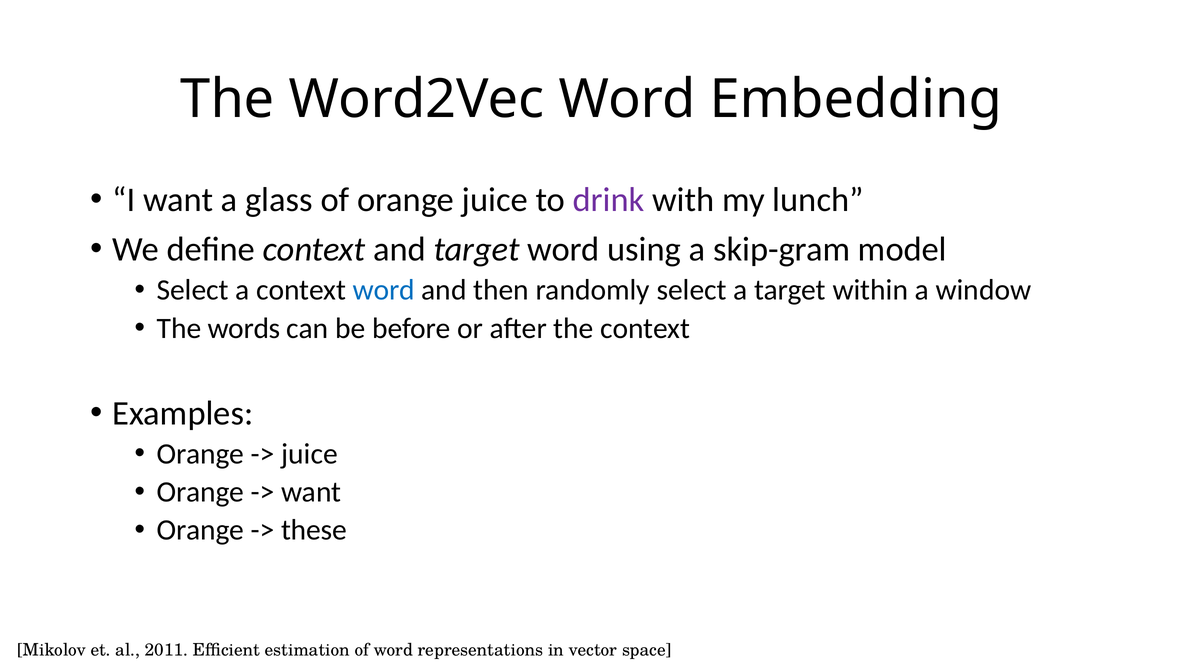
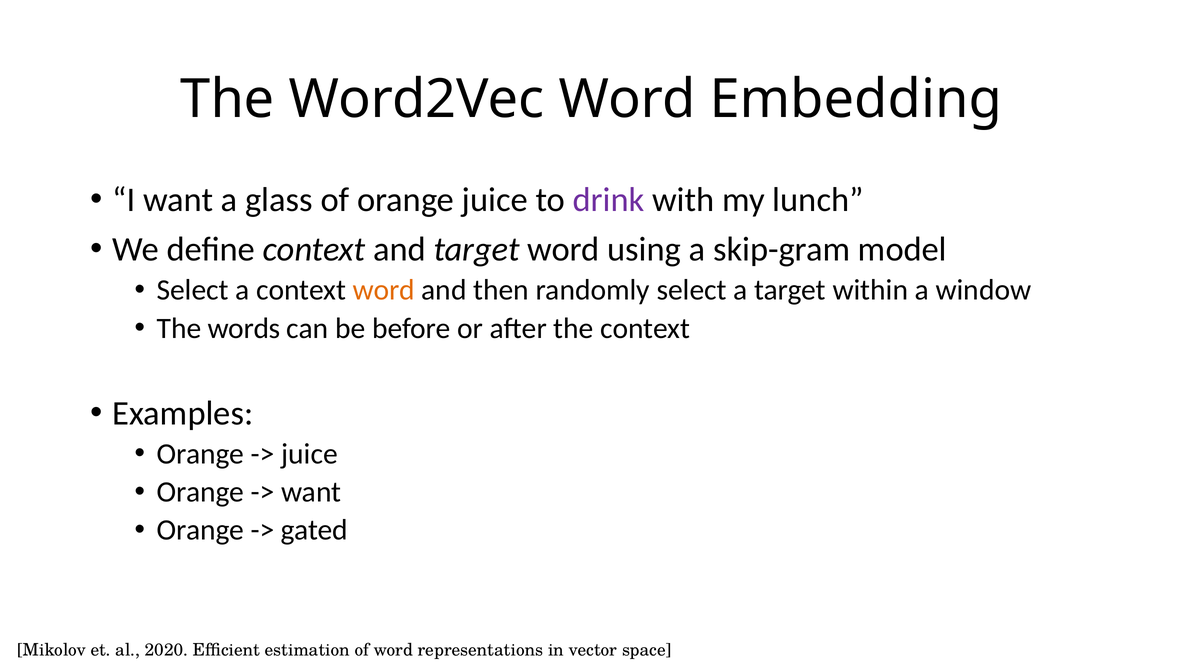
word colour: blue -> orange (384, 290)
these: these -> gated (314, 530)
2011: 2011 -> 2020 (166, 650)
